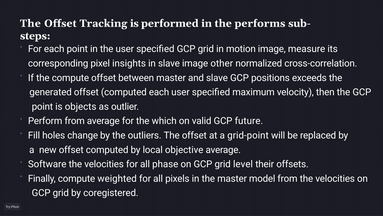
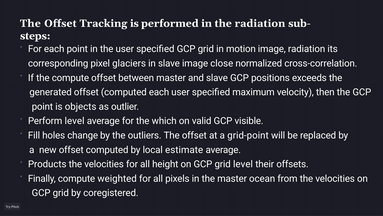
the performs: performs -> radiation (260, 23)
image measure: measure -> radiation (307, 49)
insights: insights -> glaciers (129, 63)
other: other -> close (222, 63)
Perform from: from -> level (75, 121)
future: future -> visible (249, 121)
objective: objective -> estimate (184, 149)
Software: Software -> Products (47, 164)
phase: phase -> height (165, 164)
model: model -> ocean (262, 178)
